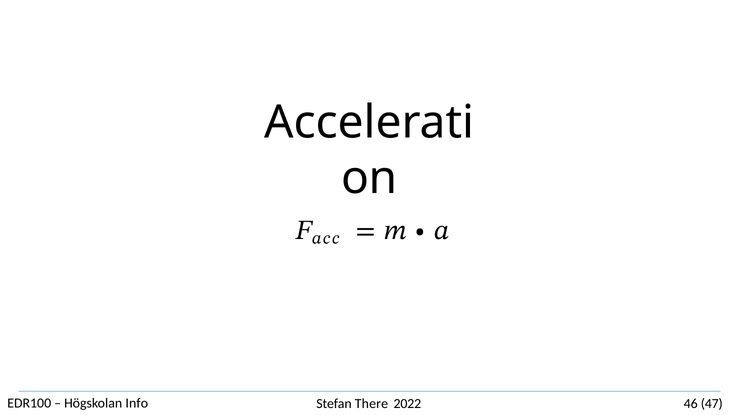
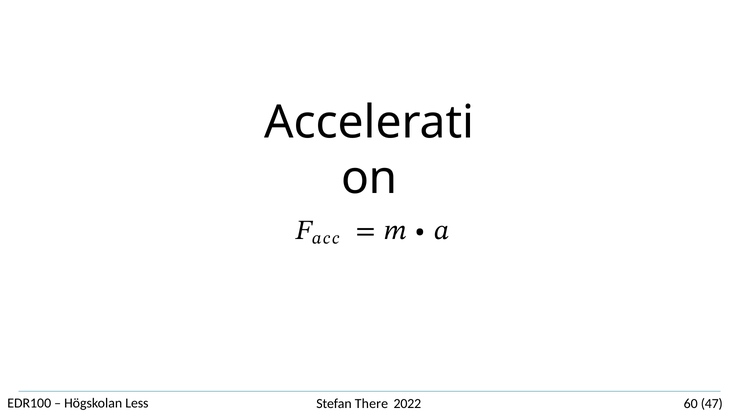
Info: Info -> Less (137, 404)
46: 46 -> 60 (691, 404)
